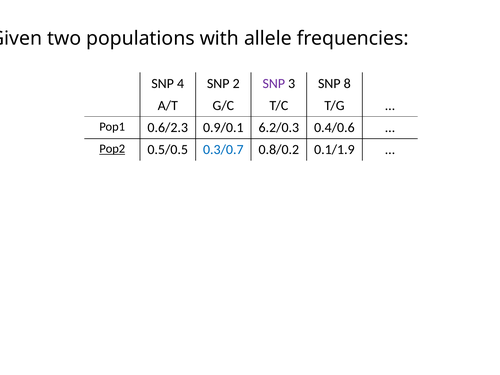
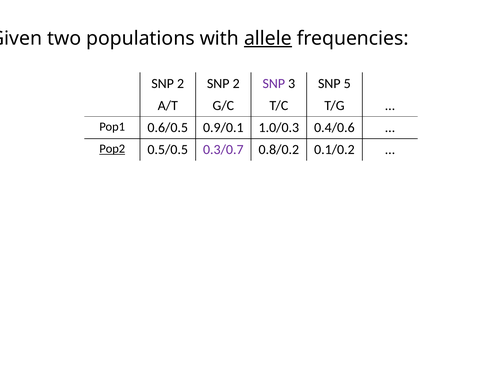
allele underline: none -> present (268, 38)
4: 4 -> 2 (181, 84)
8: 8 -> 5 (347, 84)
0.6/2.3: 0.6/2.3 -> 0.6/0.5 (168, 128)
6.2/0.3: 6.2/0.3 -> 1.0/0.3 (279, 128)
0.3/0.7 colour: blue -> purple (223, 150)
0.1/1.9: 0.1/1.9 -> 0.1/0.2 (334, 150)
